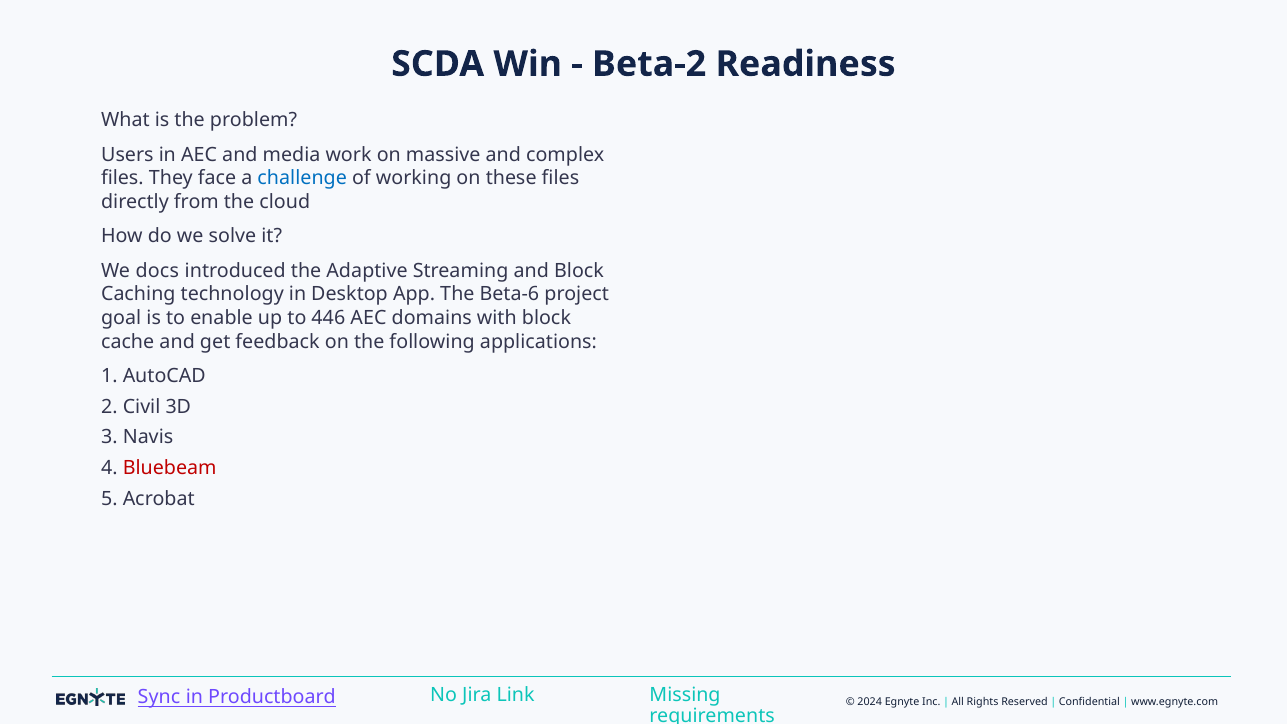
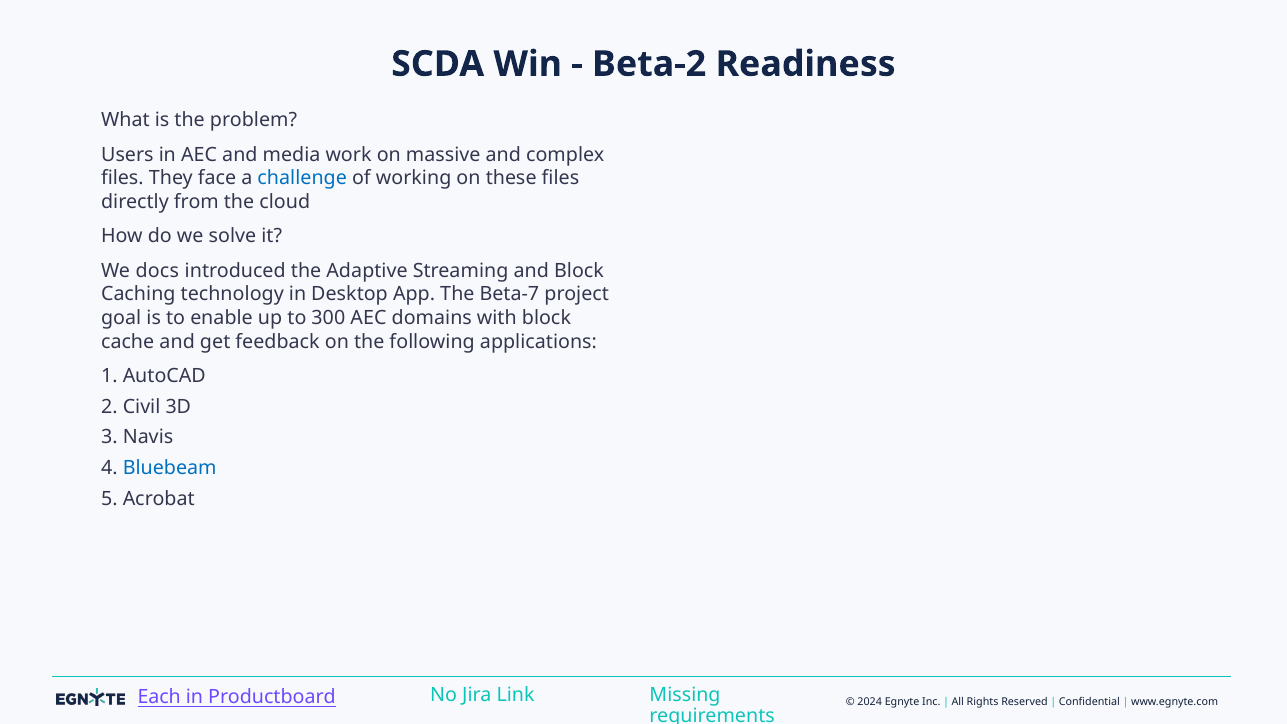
Beta-6: Beta-6 -> Beta-7 (509, 294)
446: 446 -> 300 (328, 318)
Bluebeam colour: red -> blue (170, 468)
Sync: Sync -> Each (159, 697)
